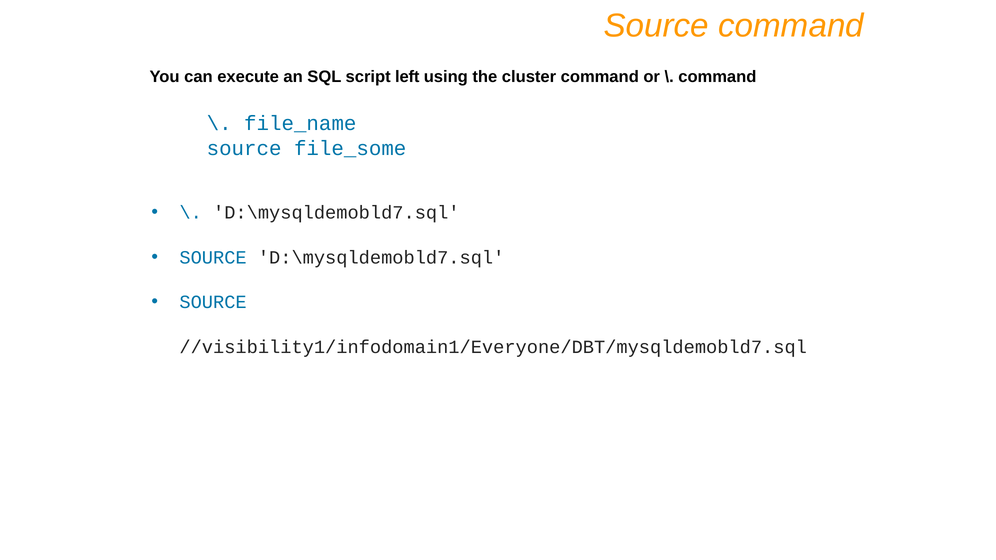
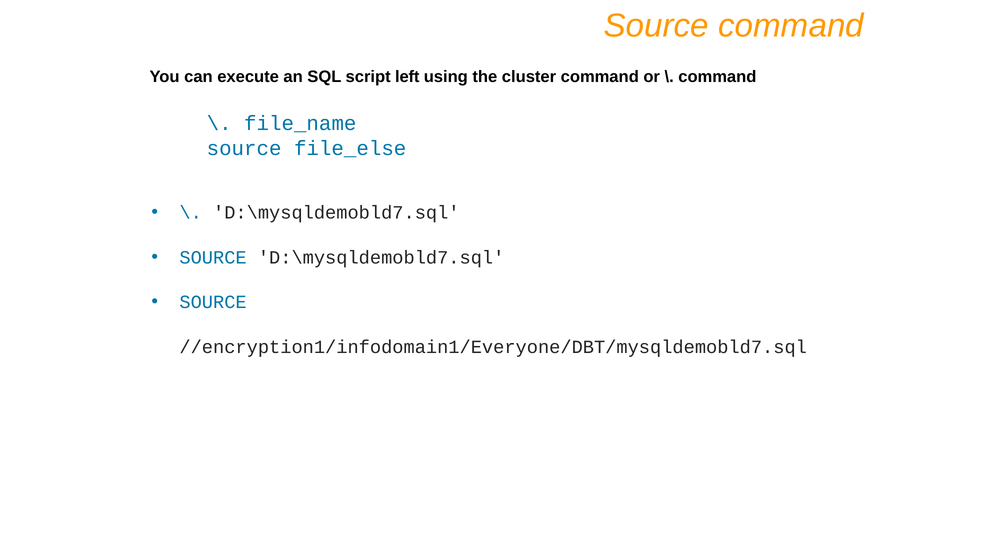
file_some: file_some -> file_else (350, 148)
//visibility1/infodomain1/Everyone/DBT/mysqldemobld7.sql: //visibility1/infodomain1/Everyone/DBT/mysqldemobld7.sql -> //encryption1/infodomain1/Everyone/DBT/mysqldemobld7.sql (493, 347)
